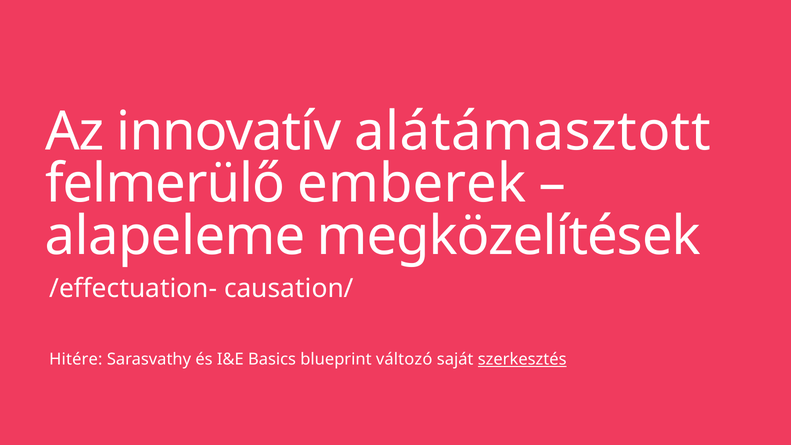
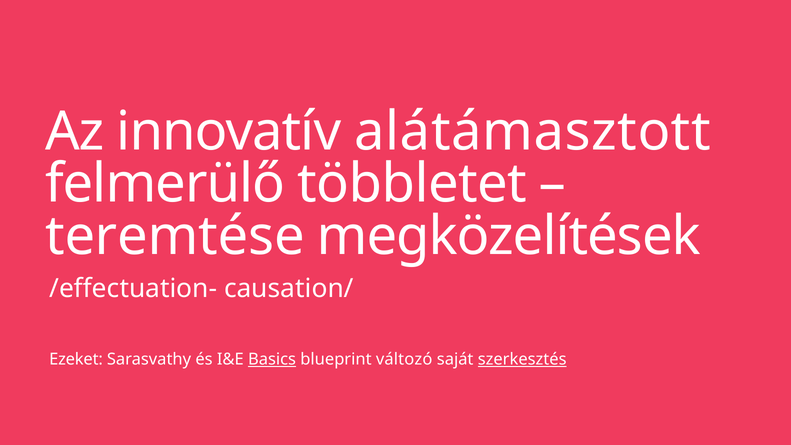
emberek: emberek -> többletet (412, 184)
alapeleme: alapeleme -> teremtése (175, 236)
Hitére: Hitére -> Ezeket (76, 359)
Basics underline: none -> present (272, 359)
